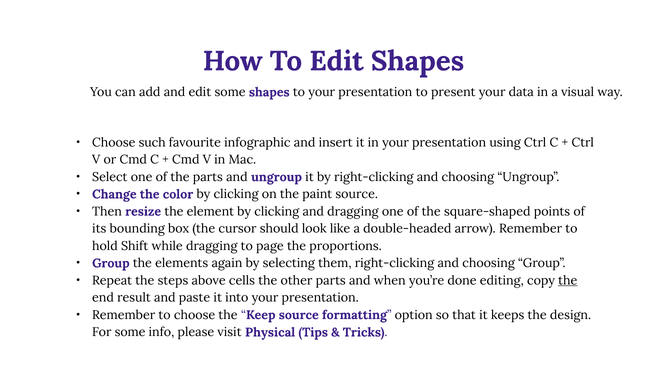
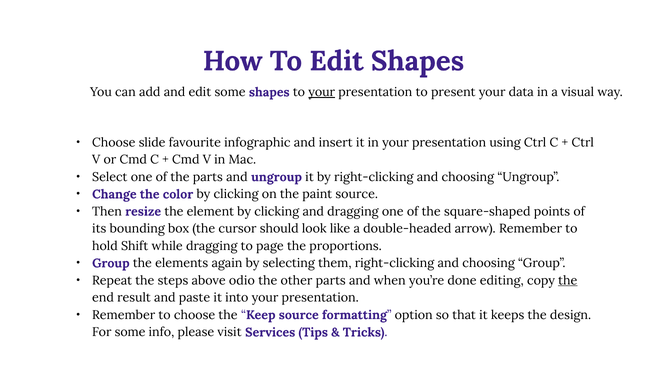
your underline: none -> present (322, 92)
such: such -> slide (152, 143)
cells: cells -> odio (242, 281)
Physical: Physical -> Services (270, 333)
